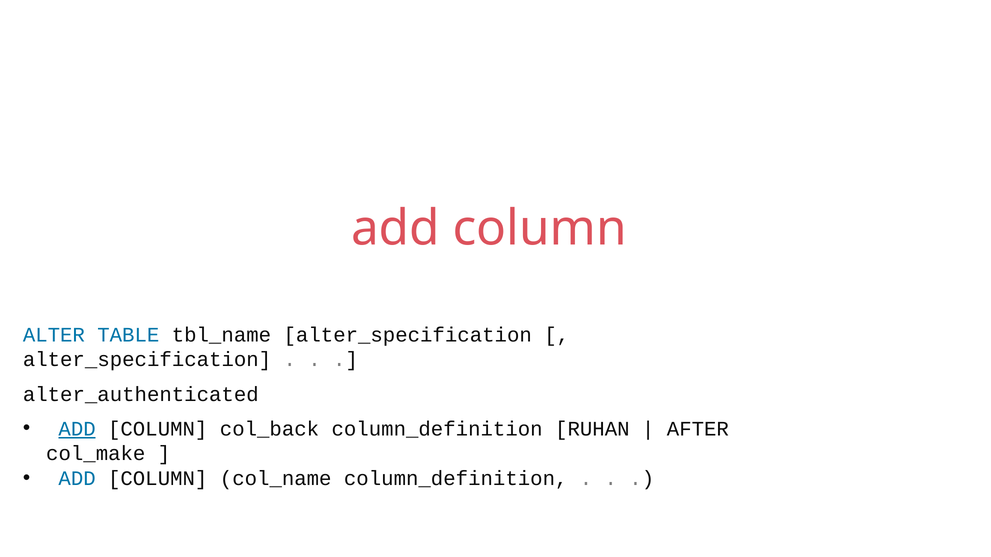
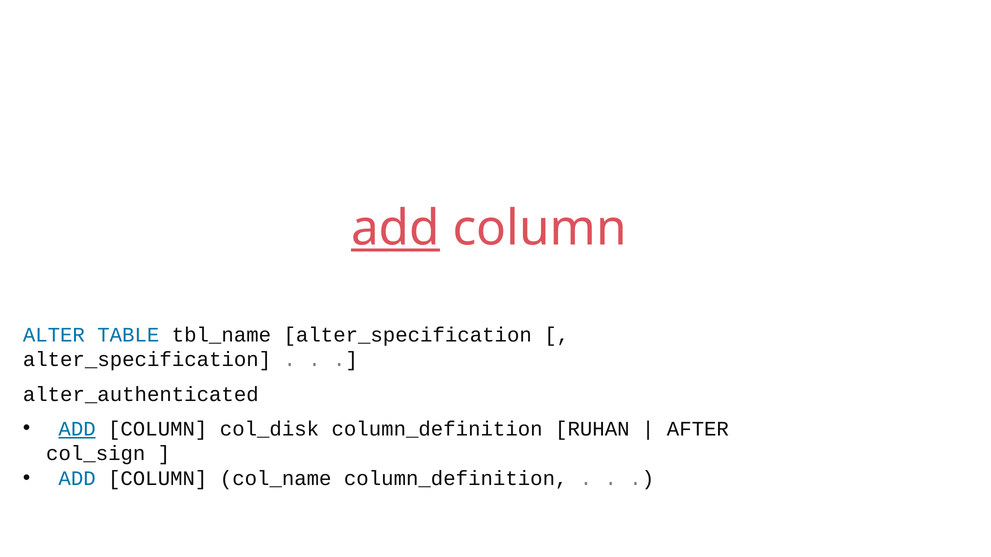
add underline: none -> present (395, 229)
col_back: col_back -> col_disk (269, 429)
col_make: col_make -> col_sign (96, 454)
